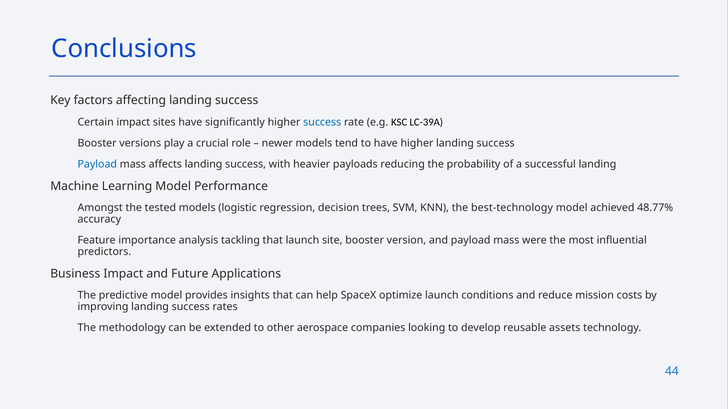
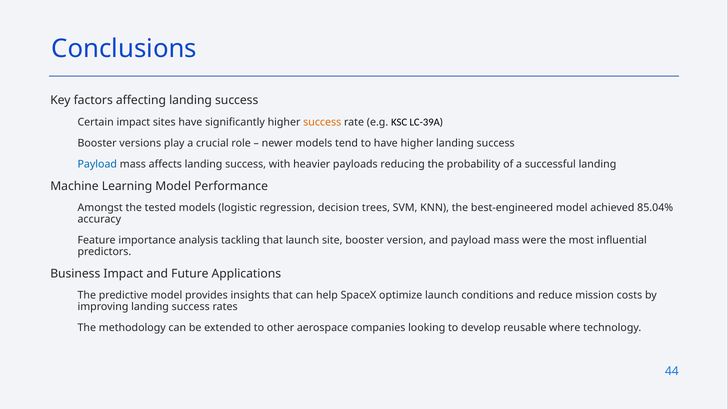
success colour: blue -> orange (322, 122)
best-technology: best-technology -> best-engineered (512, 208)
48.77%: 48.77% -> 85.04% (655, 208)
assets: assets -> where (565, 328)
